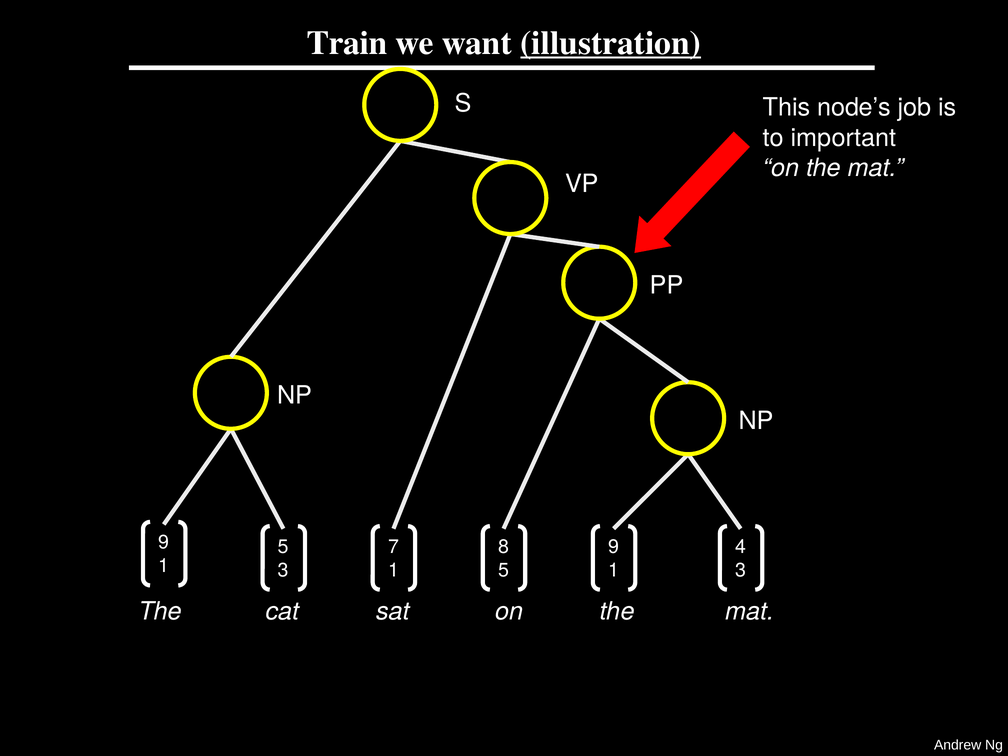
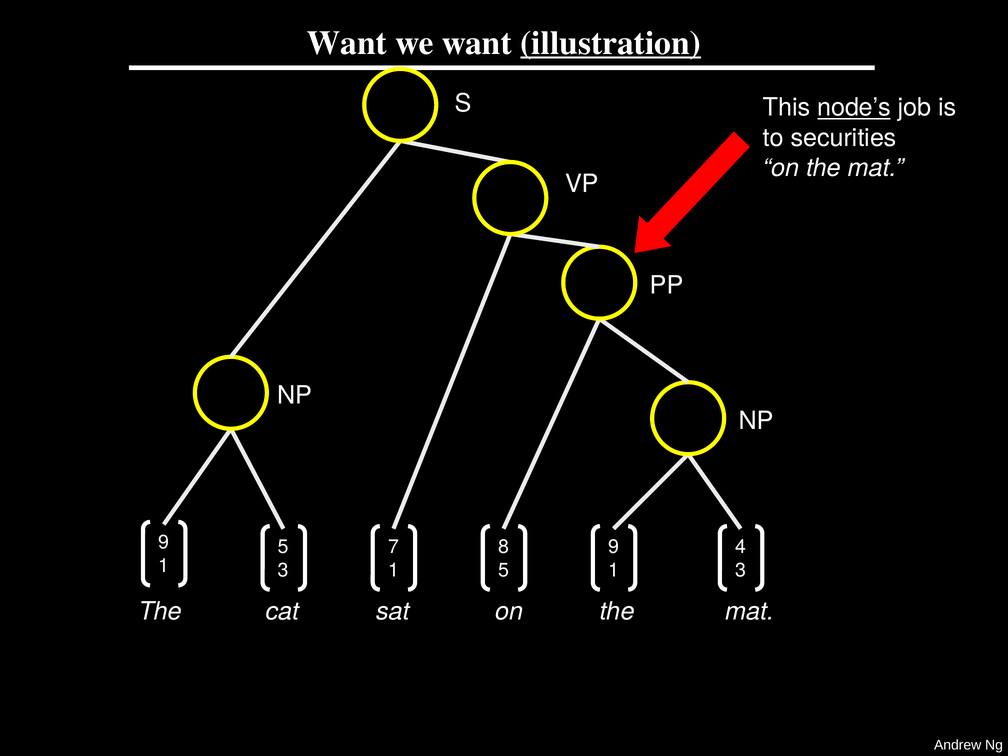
Train: Train -> Want (347, 43)
node’s underline: none -> present (854, 108)
important: important -> securities (844, 138)
